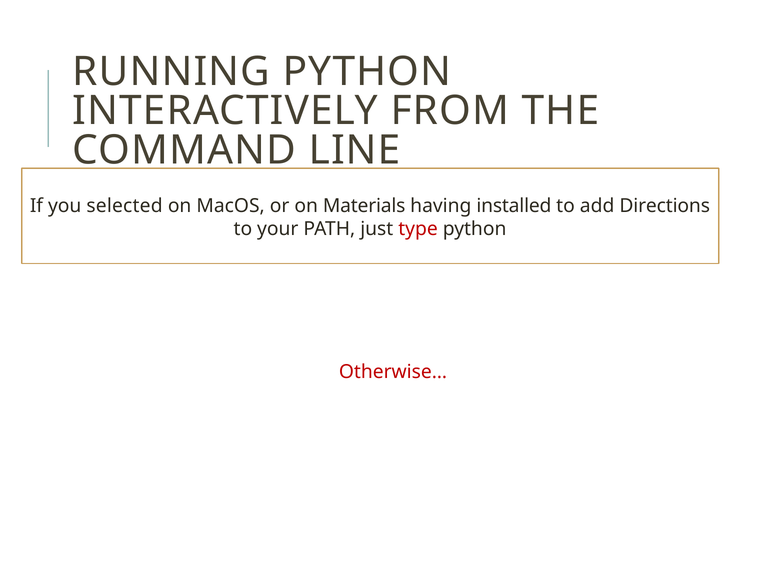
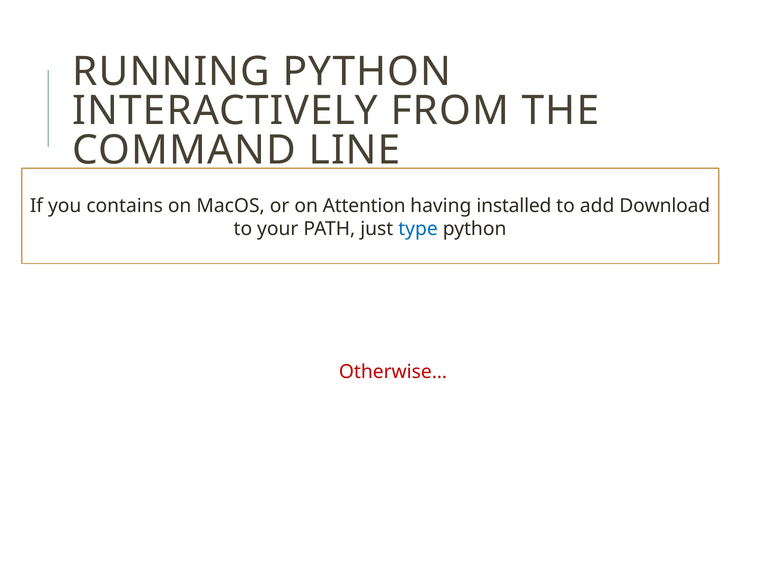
selected: selected -> contains (125, 205)
Materials: Materials -> Attention (364, 205)
Directions: Directions -> Download (665, 205)
type colour: red -> blue (418, 229)
